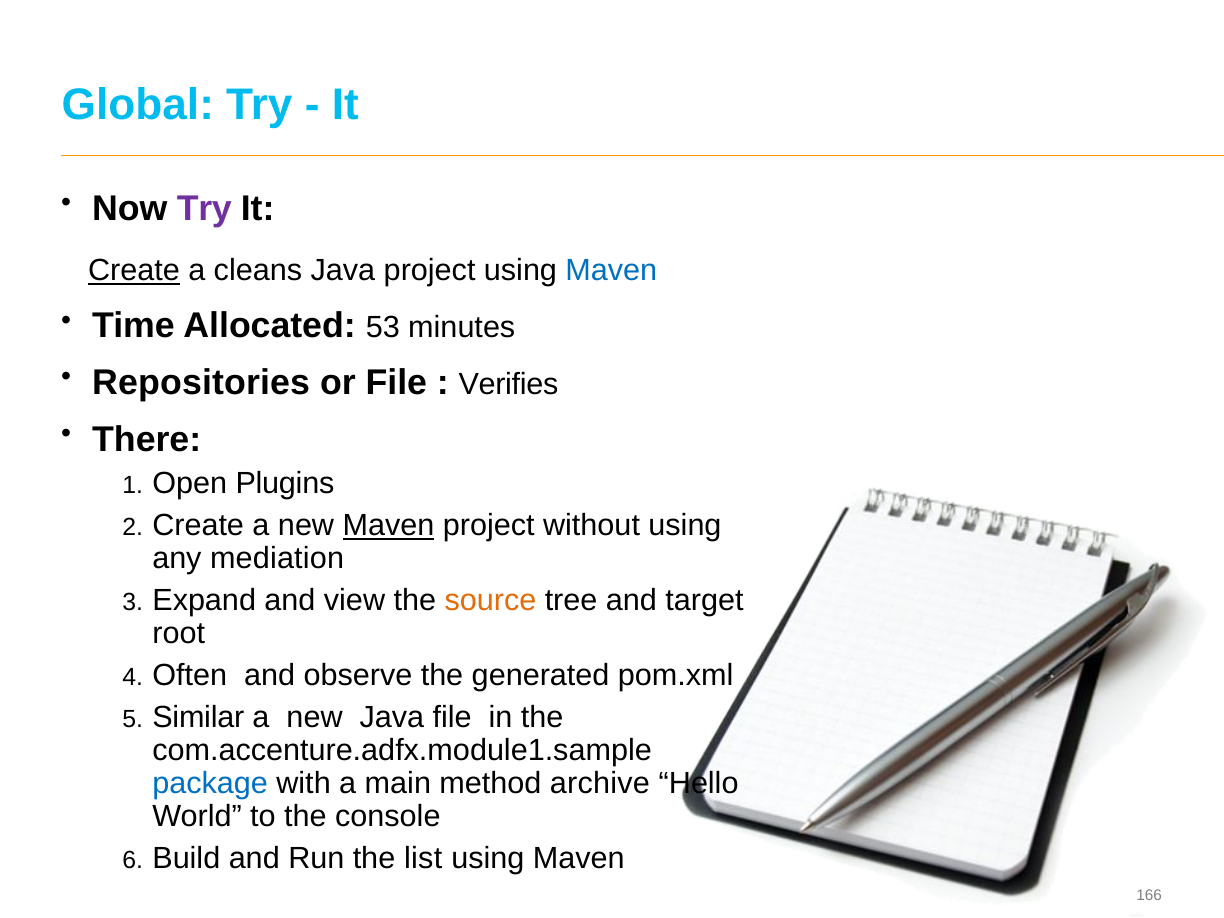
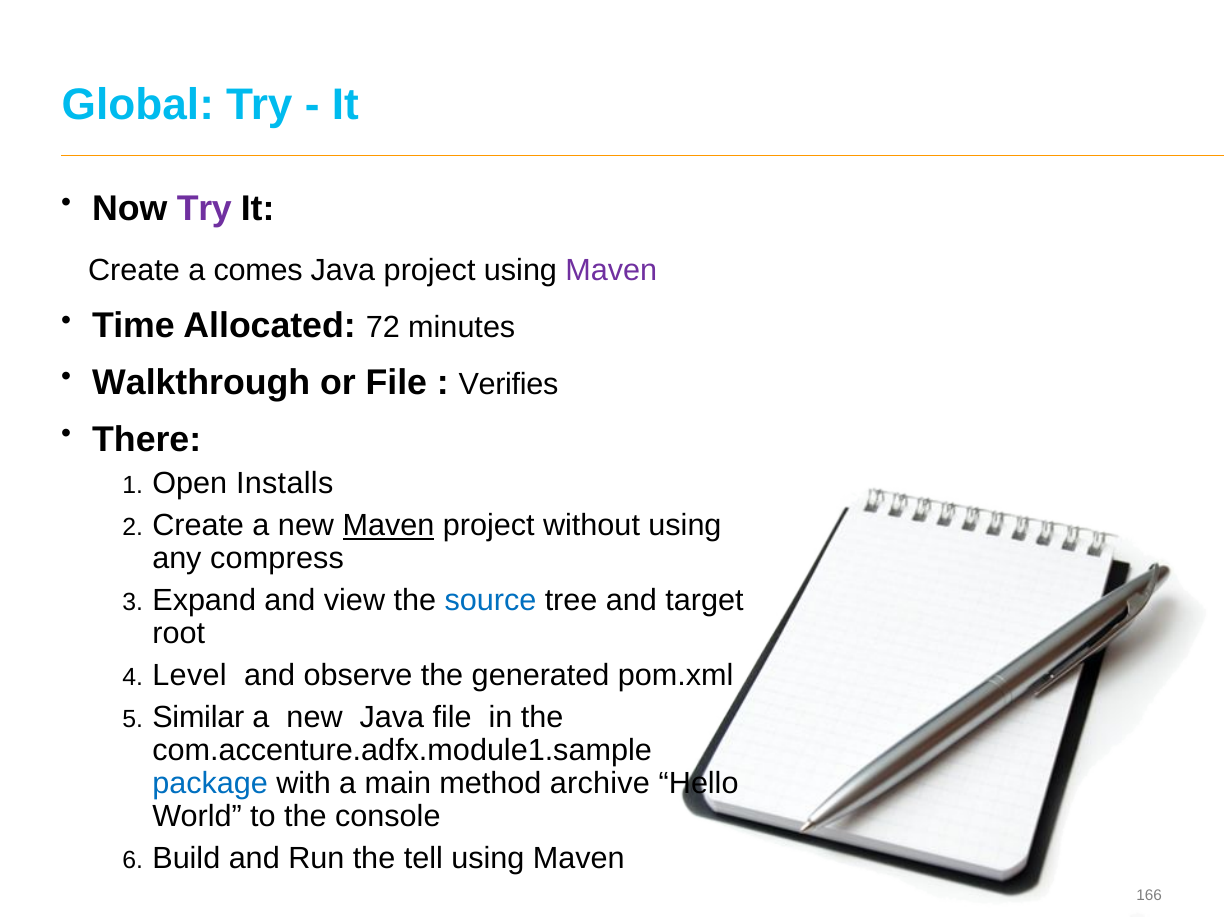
Create underline: present -> none (134, 271)
cleans: cleans -> comes (258, 271)
Maven colour: blue -> purple (611, 271)
53: 53 -> 72 (383, 328)
Repositories: Repositories -> Walkthrough (201, 383)
Plugins: Plugins -> Installs (285, 484)
mediation: mediation -> compress (277, 559)
source colour: orange -> blue (490, 601)
Often: Often -> Level (190, 675)
list: list -> tell (423, 858)
